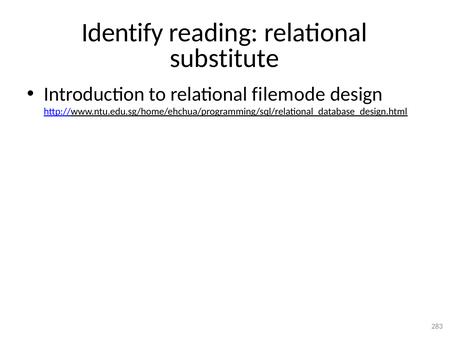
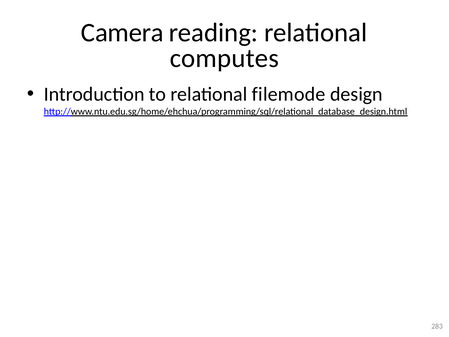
Identify: Identify -> Camera (122, 33)
substitute: substitute -> computes (224, 58)
